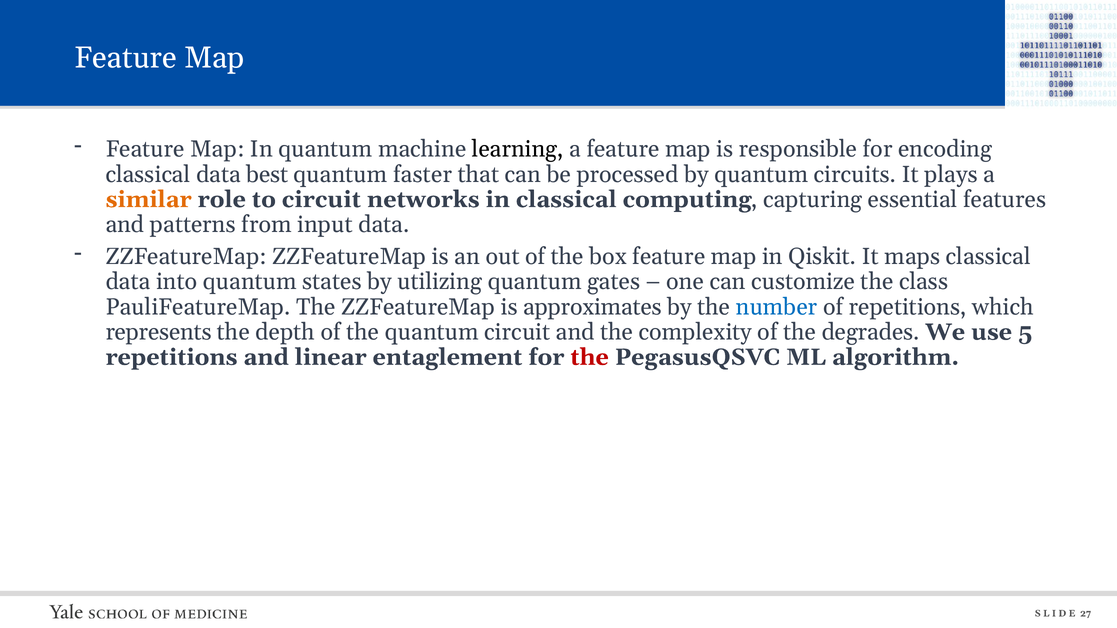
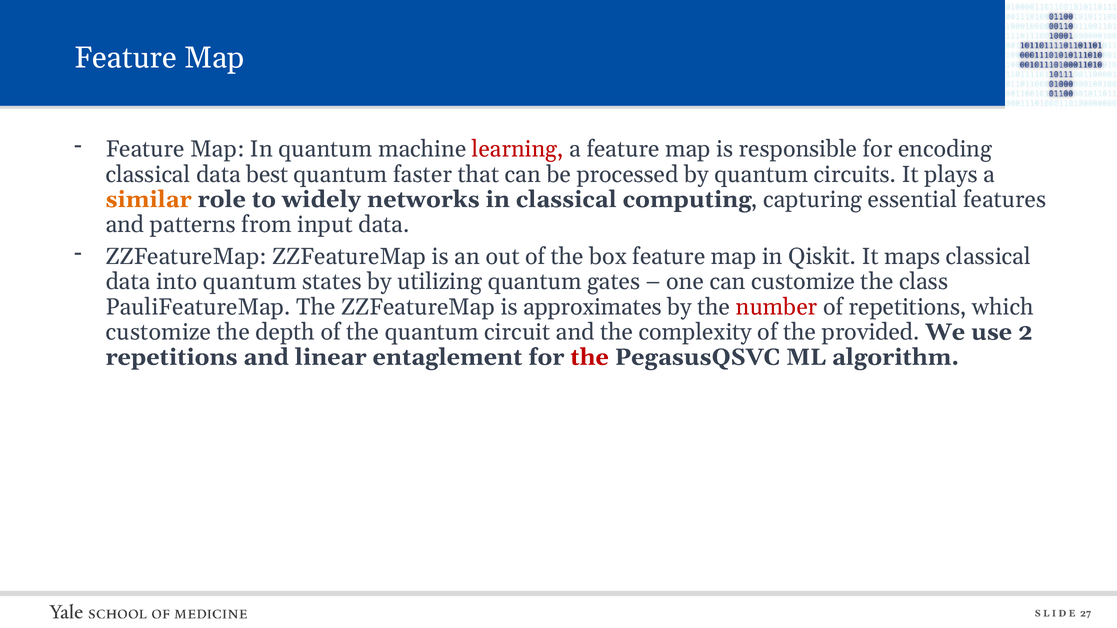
learning colour: black -> red (518, 149)
to circuit: circuit -> widely (321, 200)
number colour: blue -> red (777, 307)
represents: represents -> customize (158, 332)
degrades: degrades -> provided (871, 332)
5: 5 -> 2 (1025, 332)
